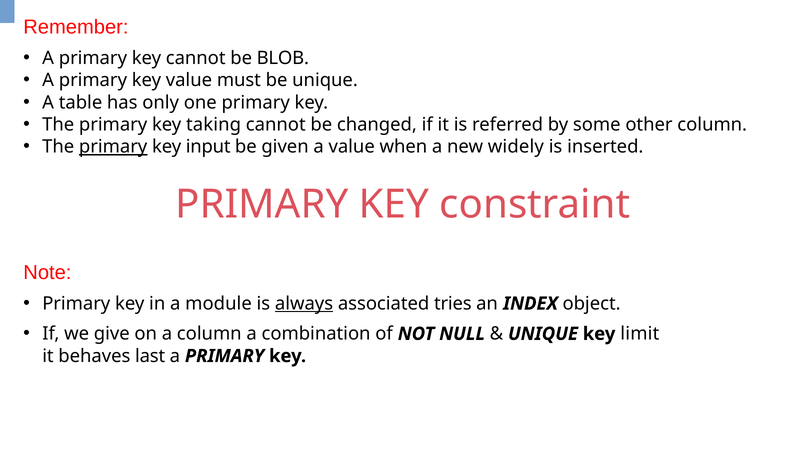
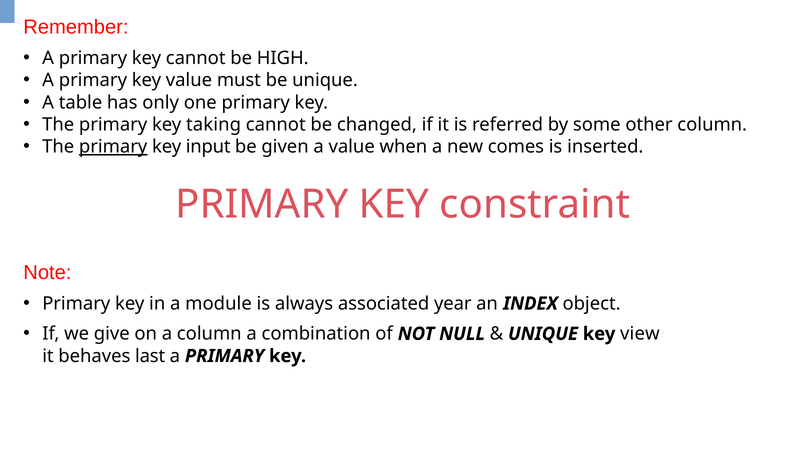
BLOB: BLOB -> HIGH (283, 58)
widely: widely -> comes (516, 147)
always underline: present -> none (304, 303)
tries: tries -> year (453, 303)
limit: limit -> view (640, 333)
